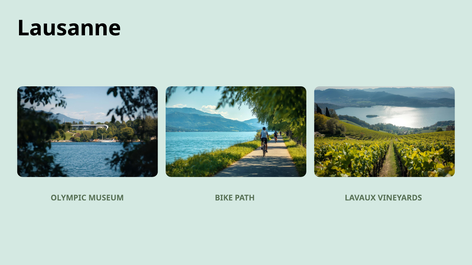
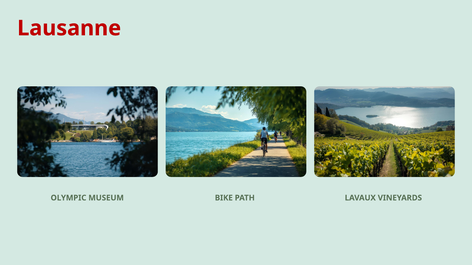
Lausanne colour: black -> red (69, 28)
